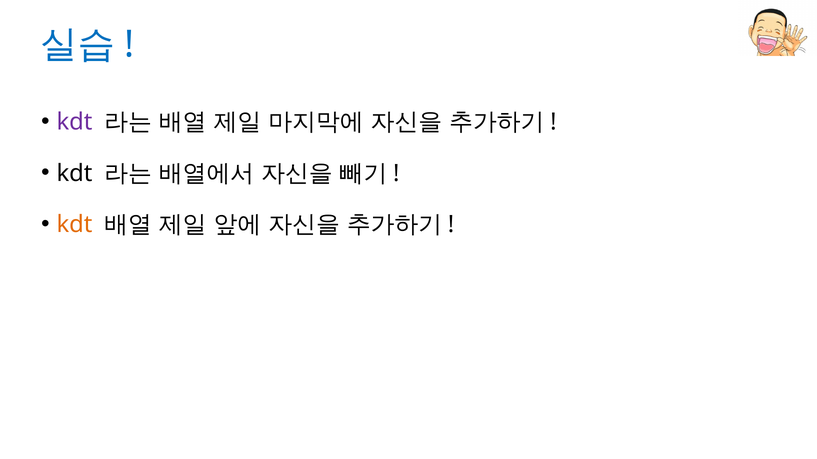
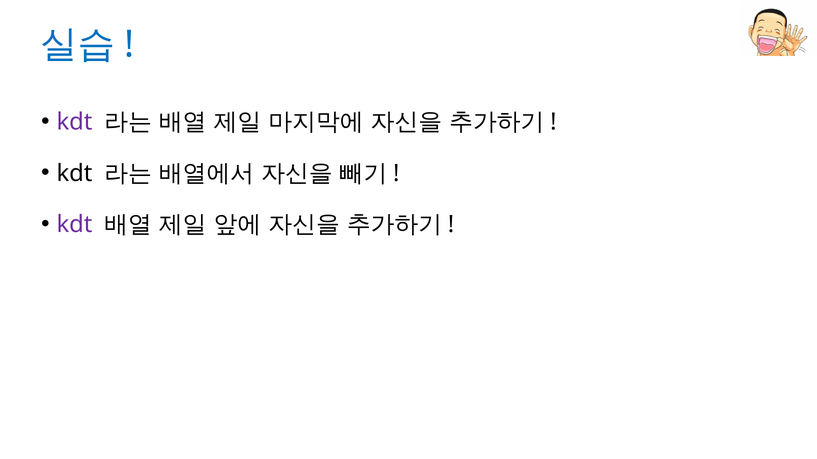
kdt colour: orange -> purple (74, 225)
